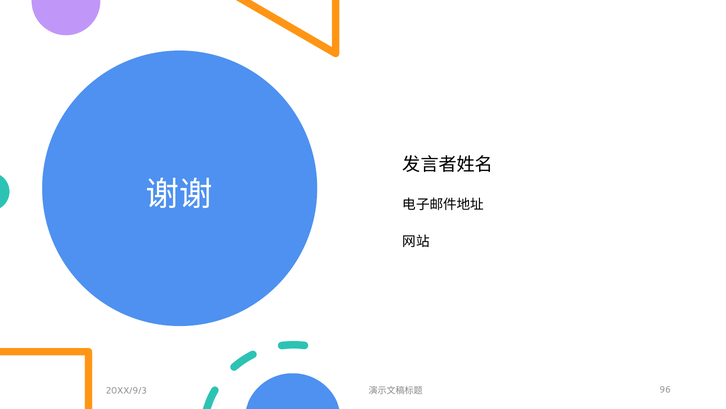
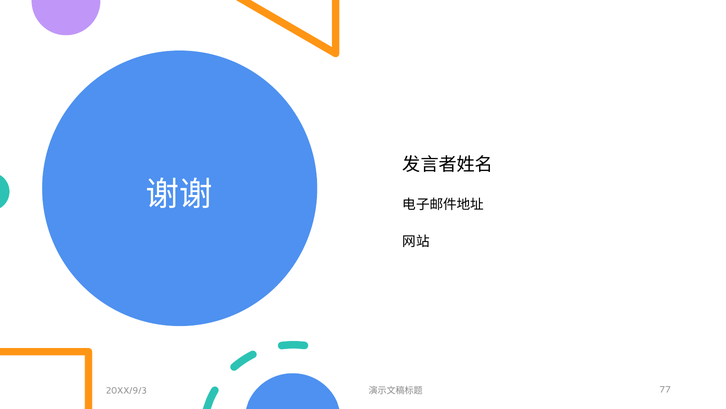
96: 96 -> 77 (665, 389)
